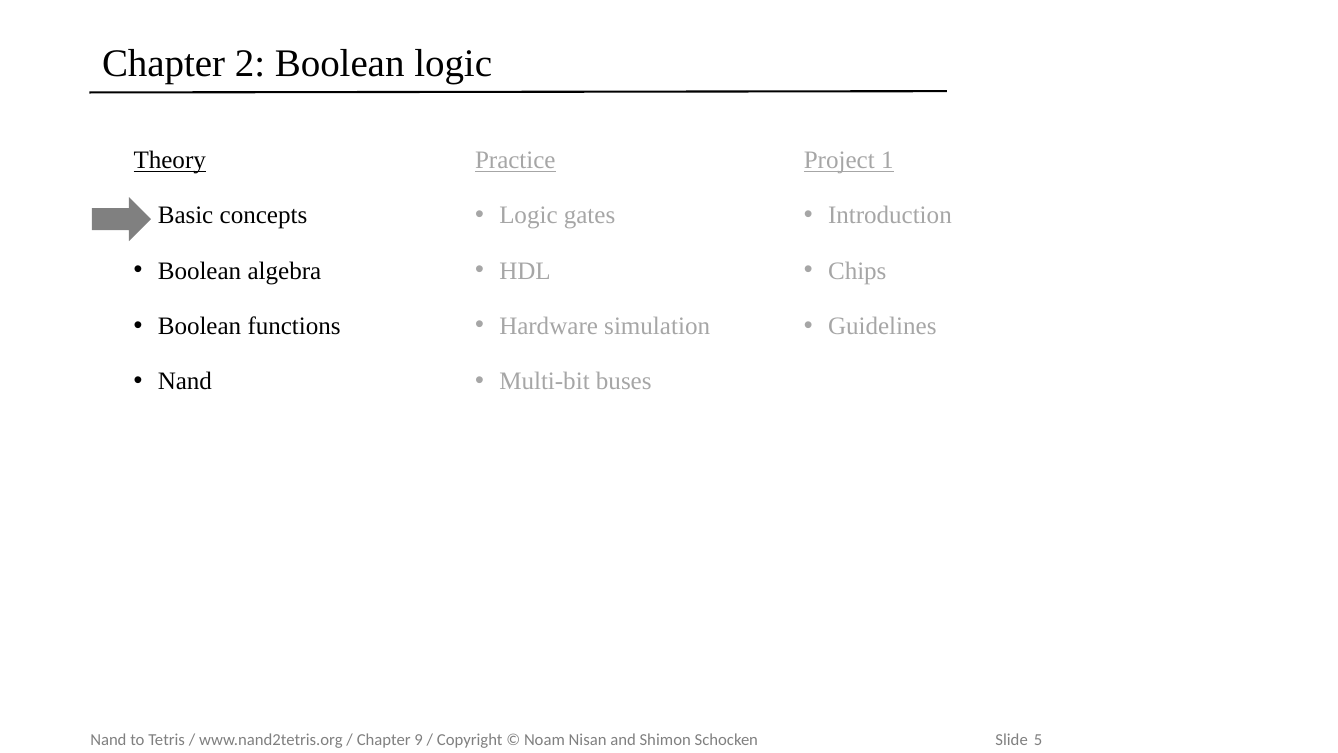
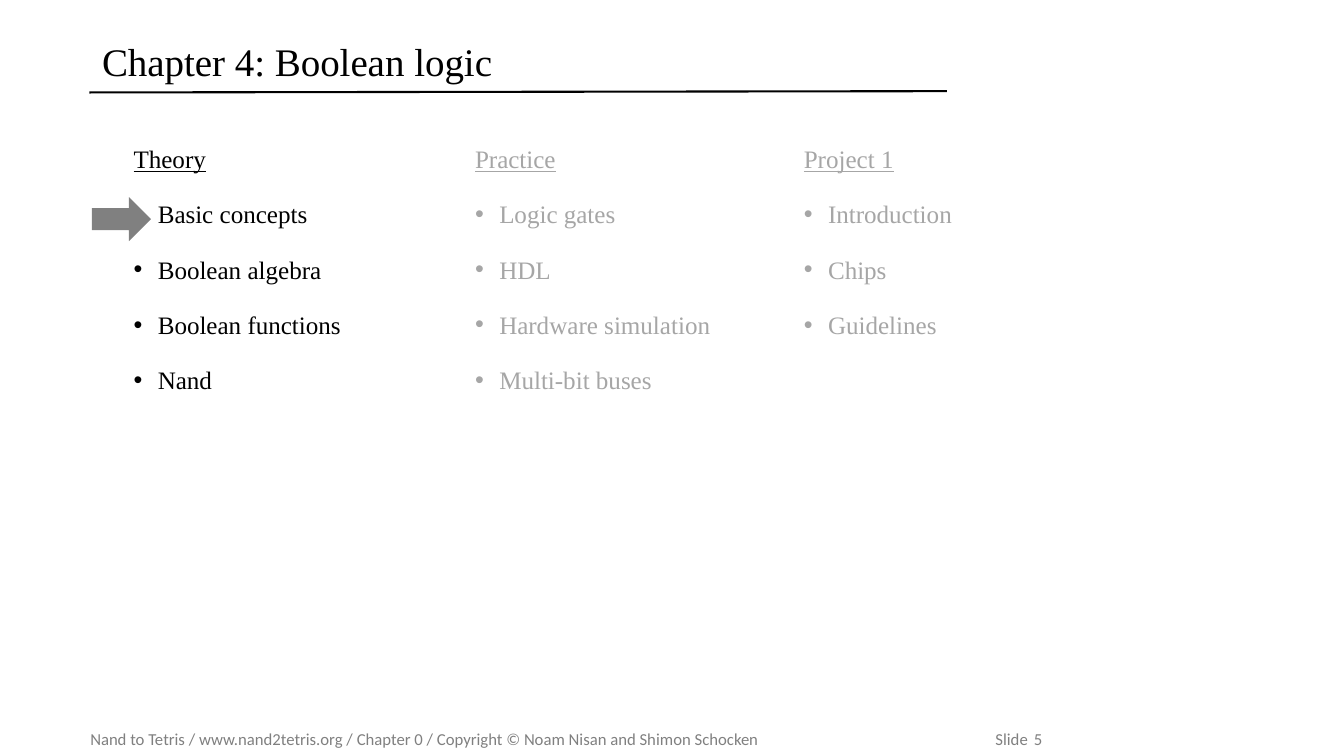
2: 2 -> 4 (250, 64)
9: 9 -> 0 (419, 740)
